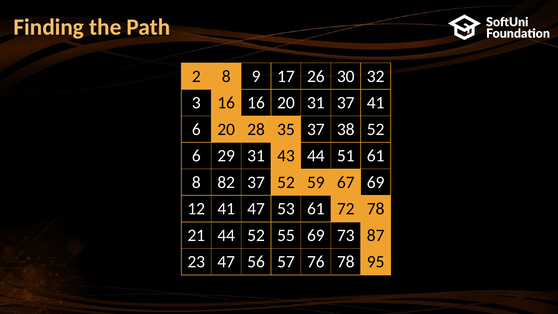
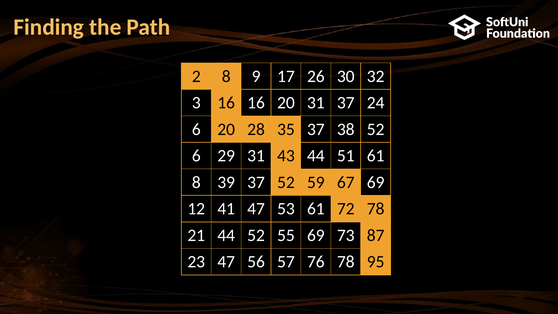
37 41: 41 -> 24 (376, 103)
82: 82 -> 39 (226, 182)
